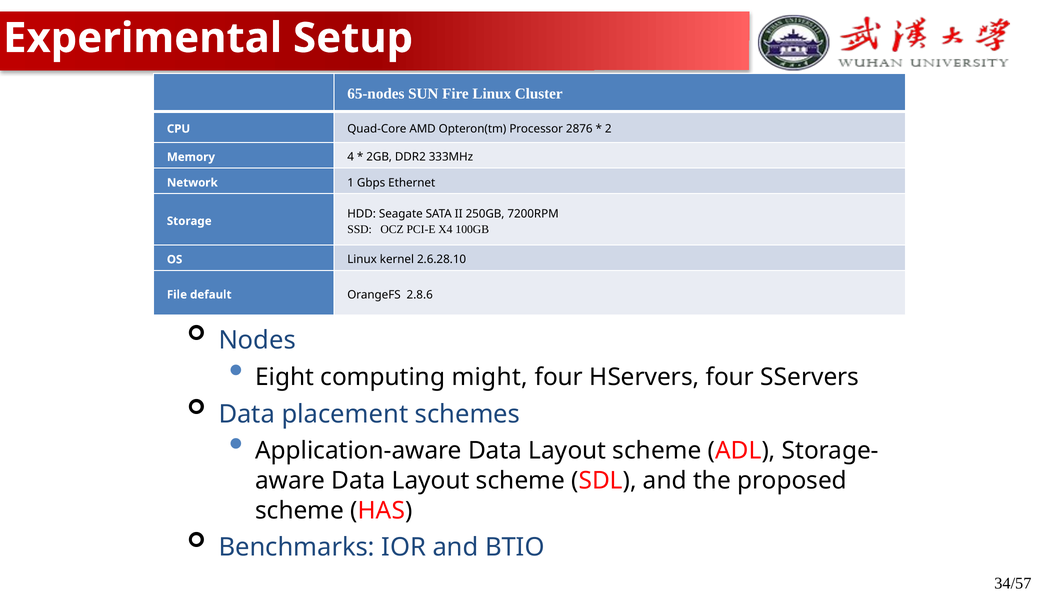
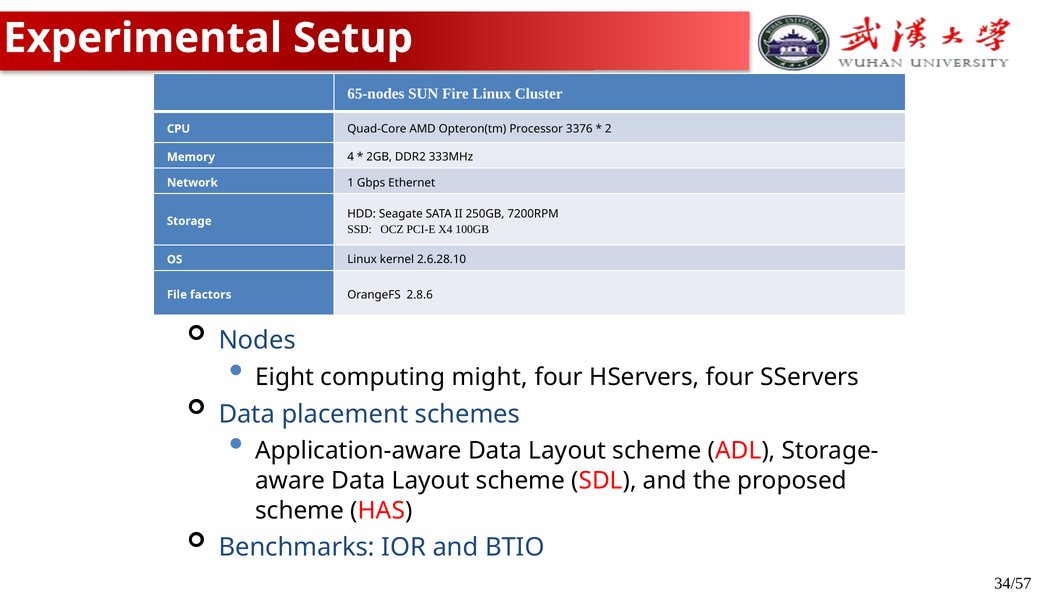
2876: 2876 -> 3376 (579, 129)
default: default -> factors (211, 295)
